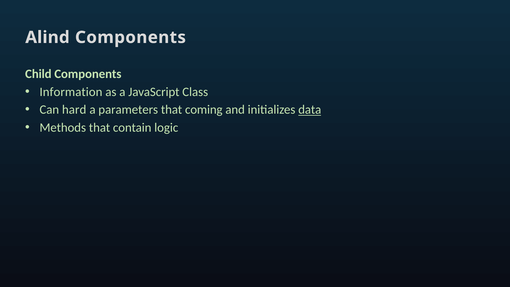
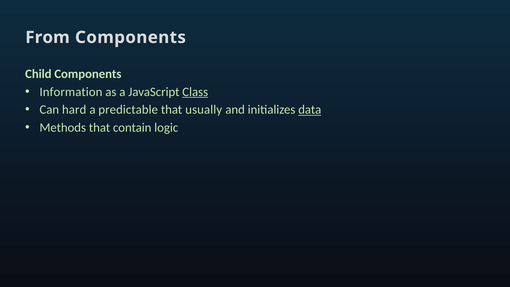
Alind: Alind -> From (47, 37)
Class underline: none -> present (195, 92)
parameters: parameters -> predictable (128, 110)
coming: coming -> usually (204, 110)
